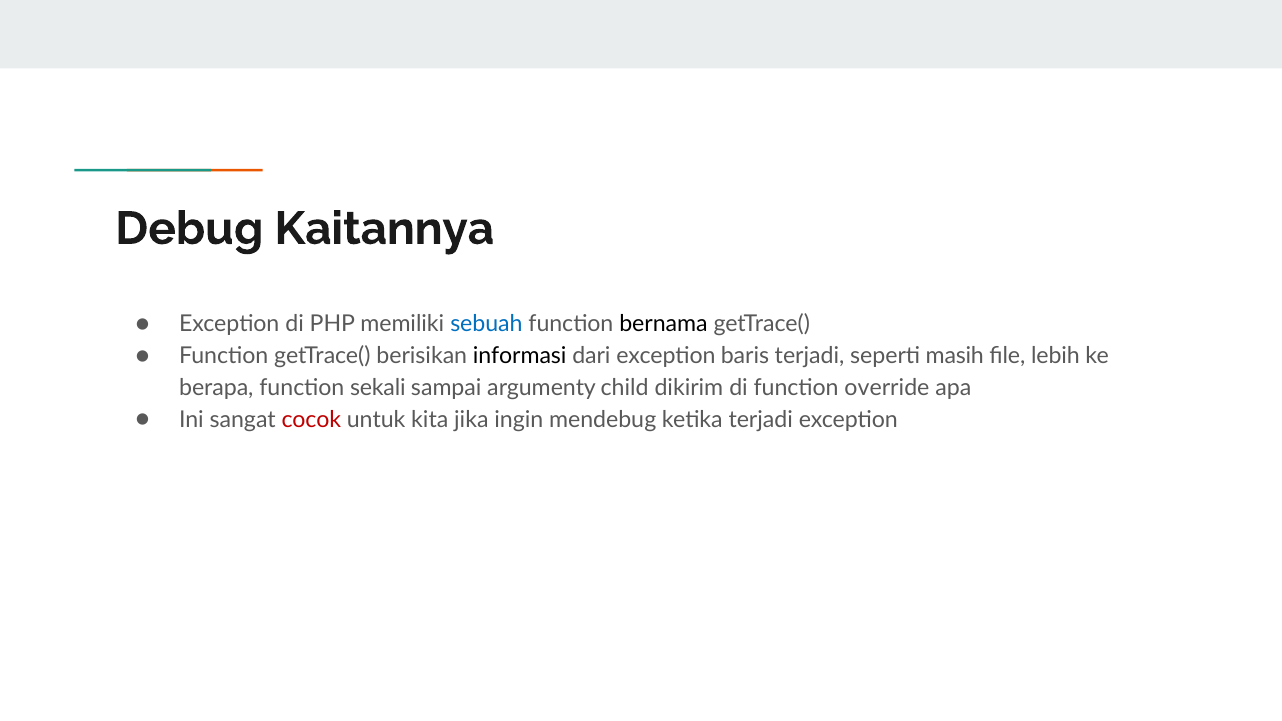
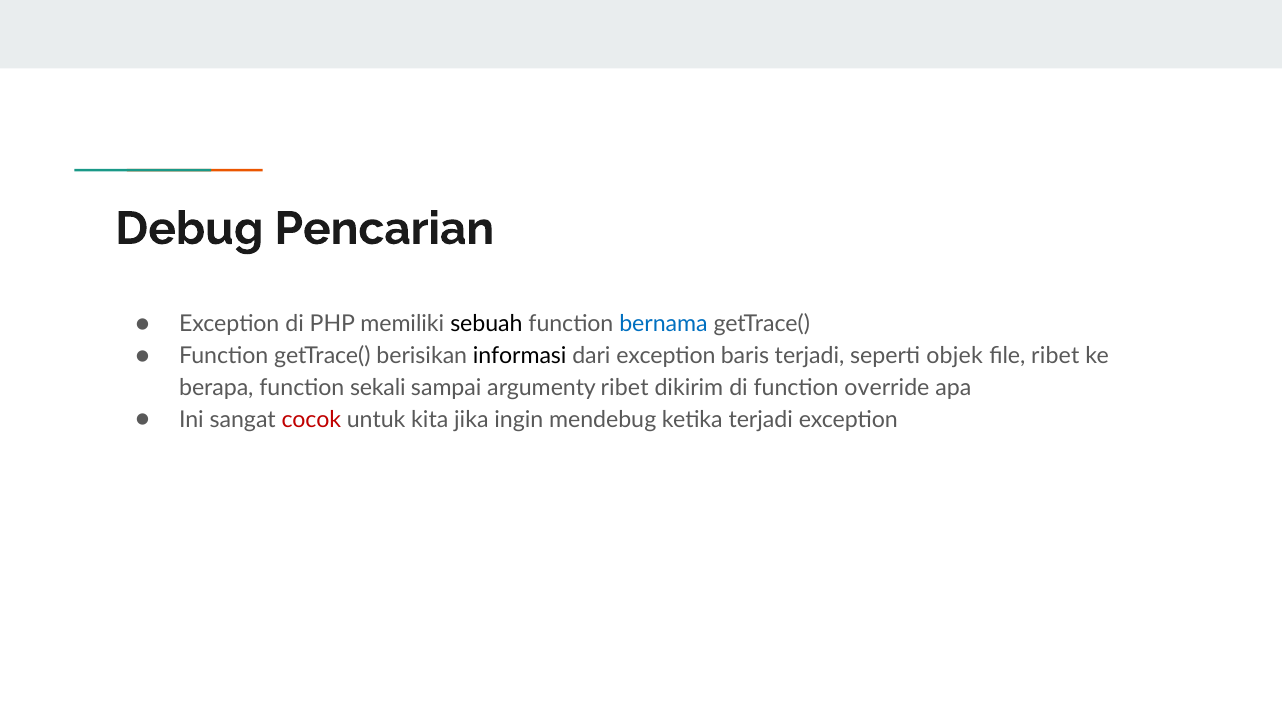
Kaitannya: Kaitannya -> Pencarian (384, 229)
sebuah colour: blue -> black (486, 324)
bernama colour: black -> blue (664, 324)
masih: masih -> objek (955, 356)
file lebih: lebih -> ribet (1055, 356)
argumenty child: child -> ribet (625, 388)
